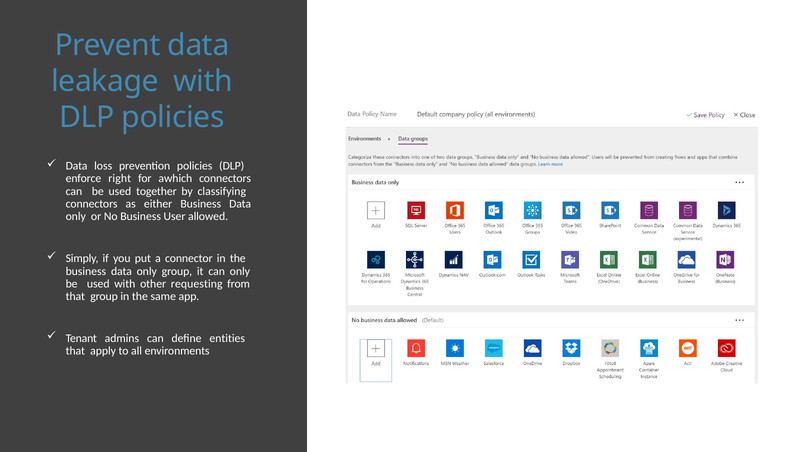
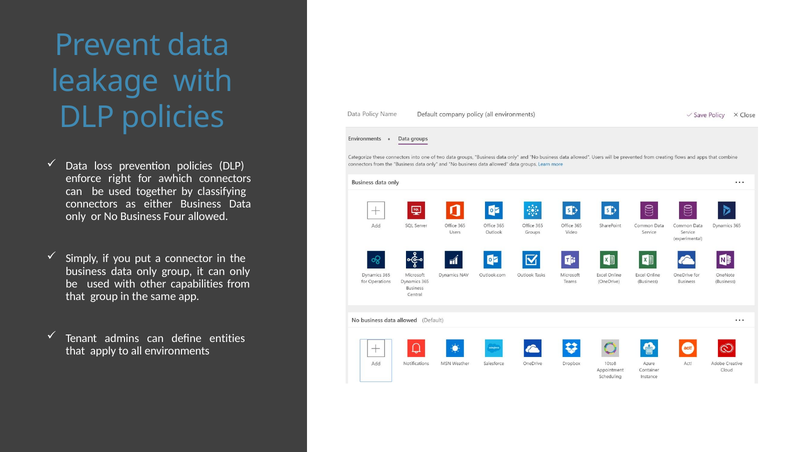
User: User -> Four (175, 217)
requesting: requesting -> capabilities (197, 284)
